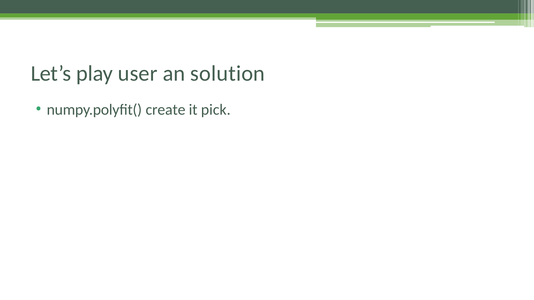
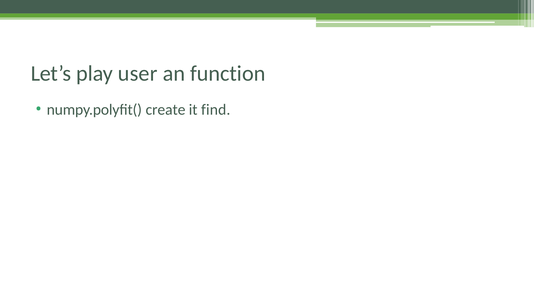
solution: solution -> function (228, 74)
pick: pick -> find (216, 110)
